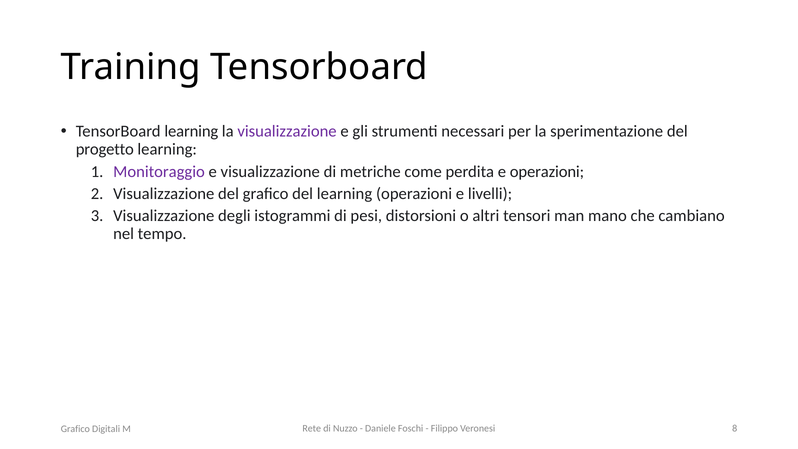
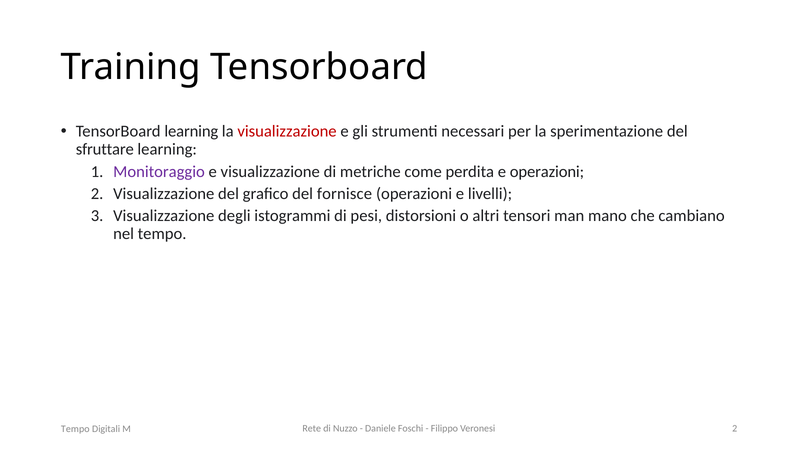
visualizzazione colour: purple -> red (287, 131)
progetto: progetto -> sfruttare (105, 149)
del learning: learning -> fornisce (344, 194)
Veronesi 8: 8 -> 2 (735, 429)
Grafico: Grafico -> Tempo (75, 429)
